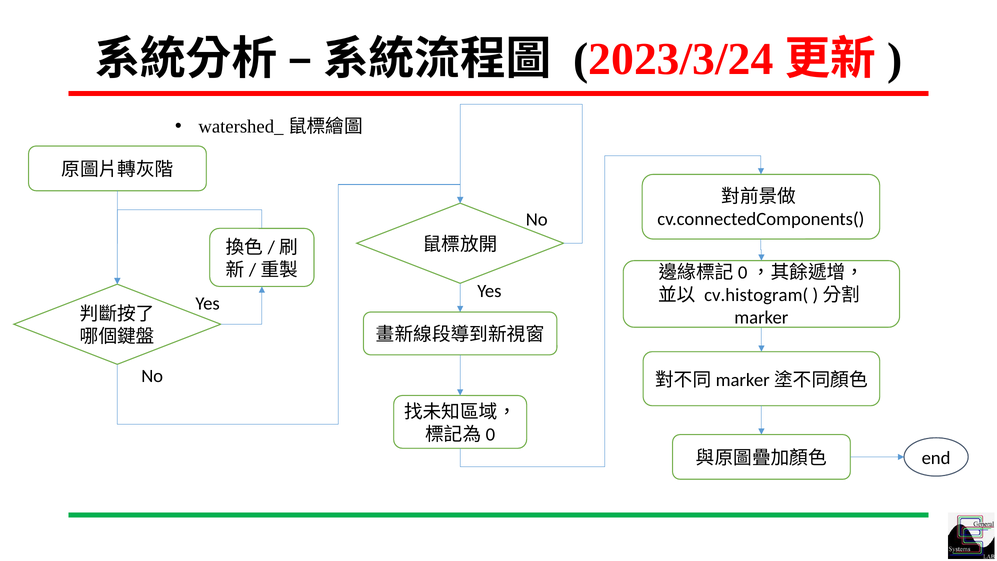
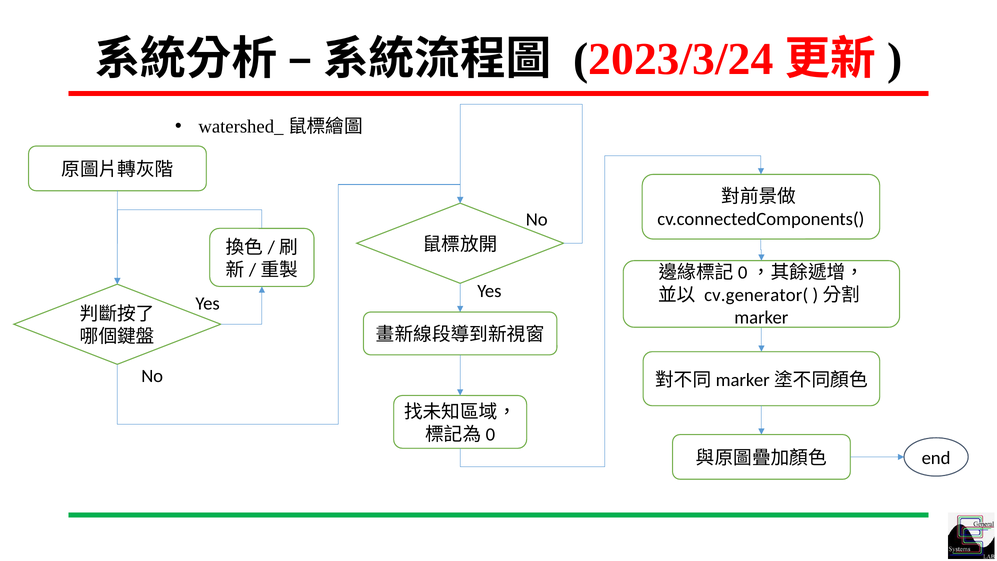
cv.histogram(: cv.histogram( -> cv.generator( (756, 295)
